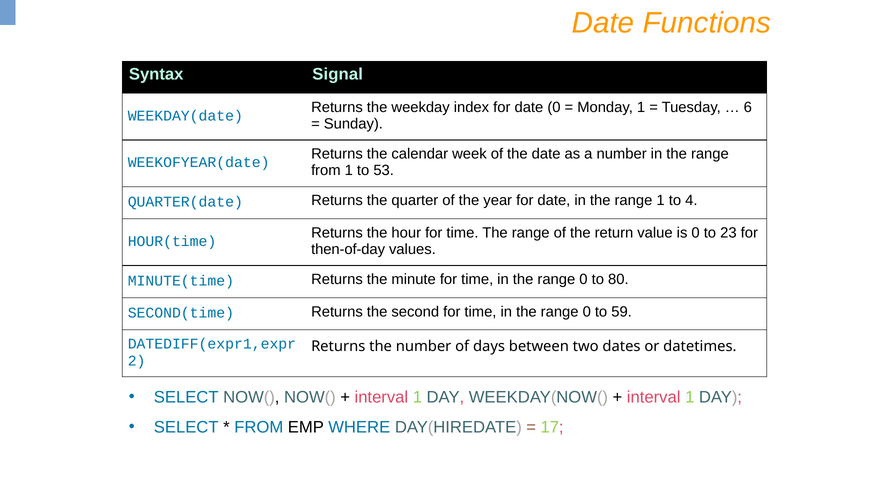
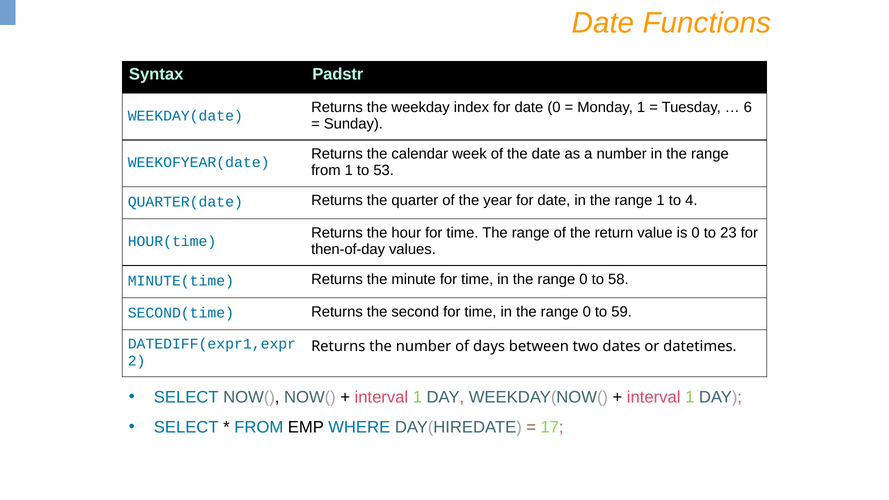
Signal: Signal -> Padstr (338, 74)
80: 80 -> 58 (618, 280)
